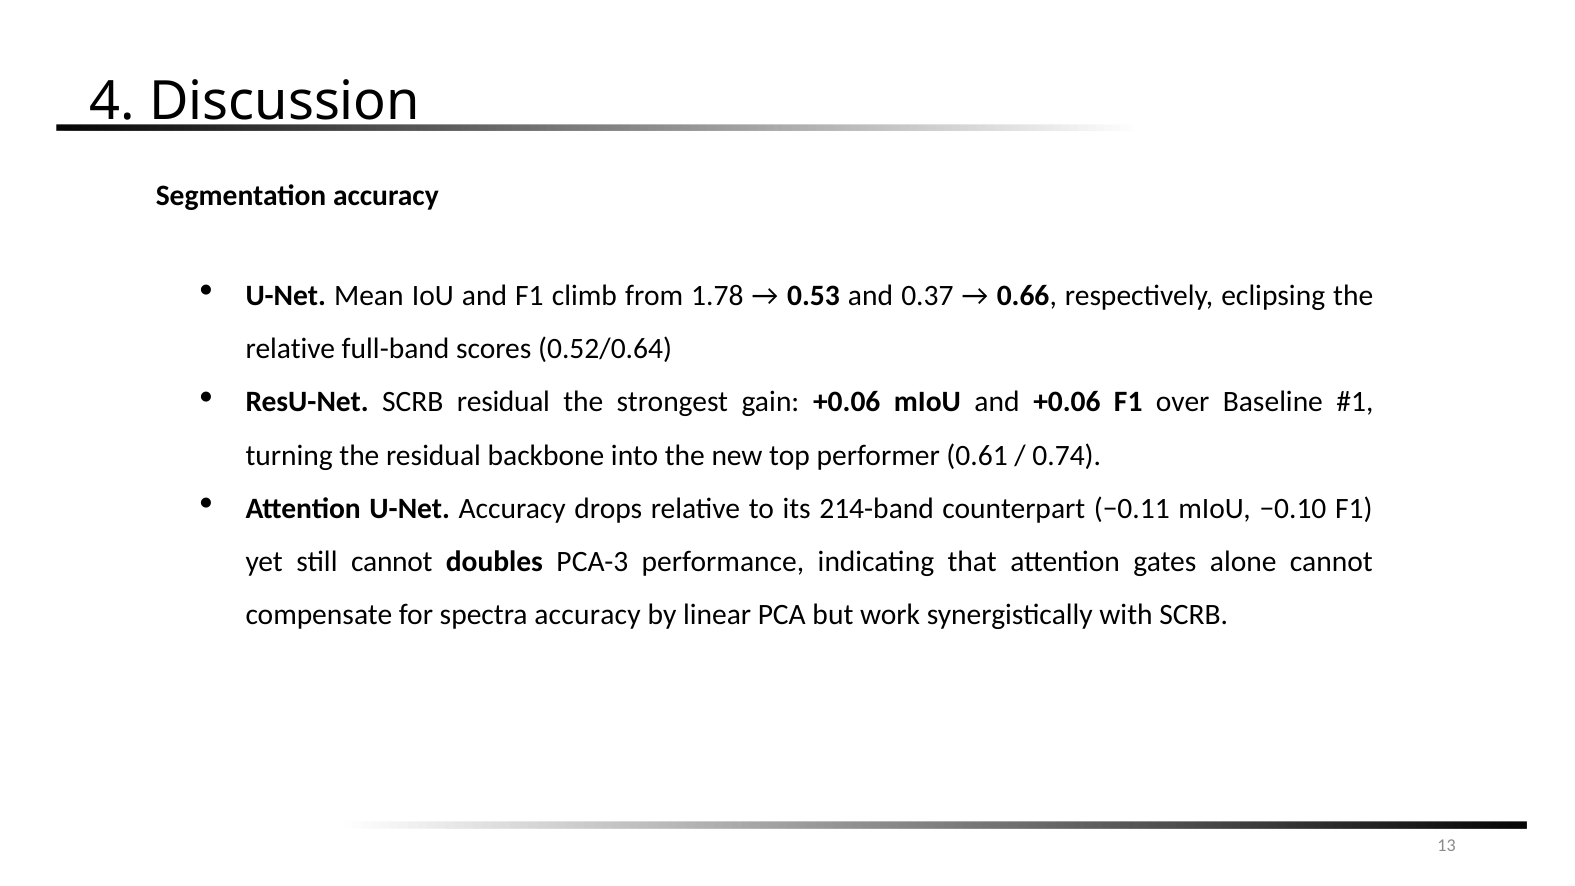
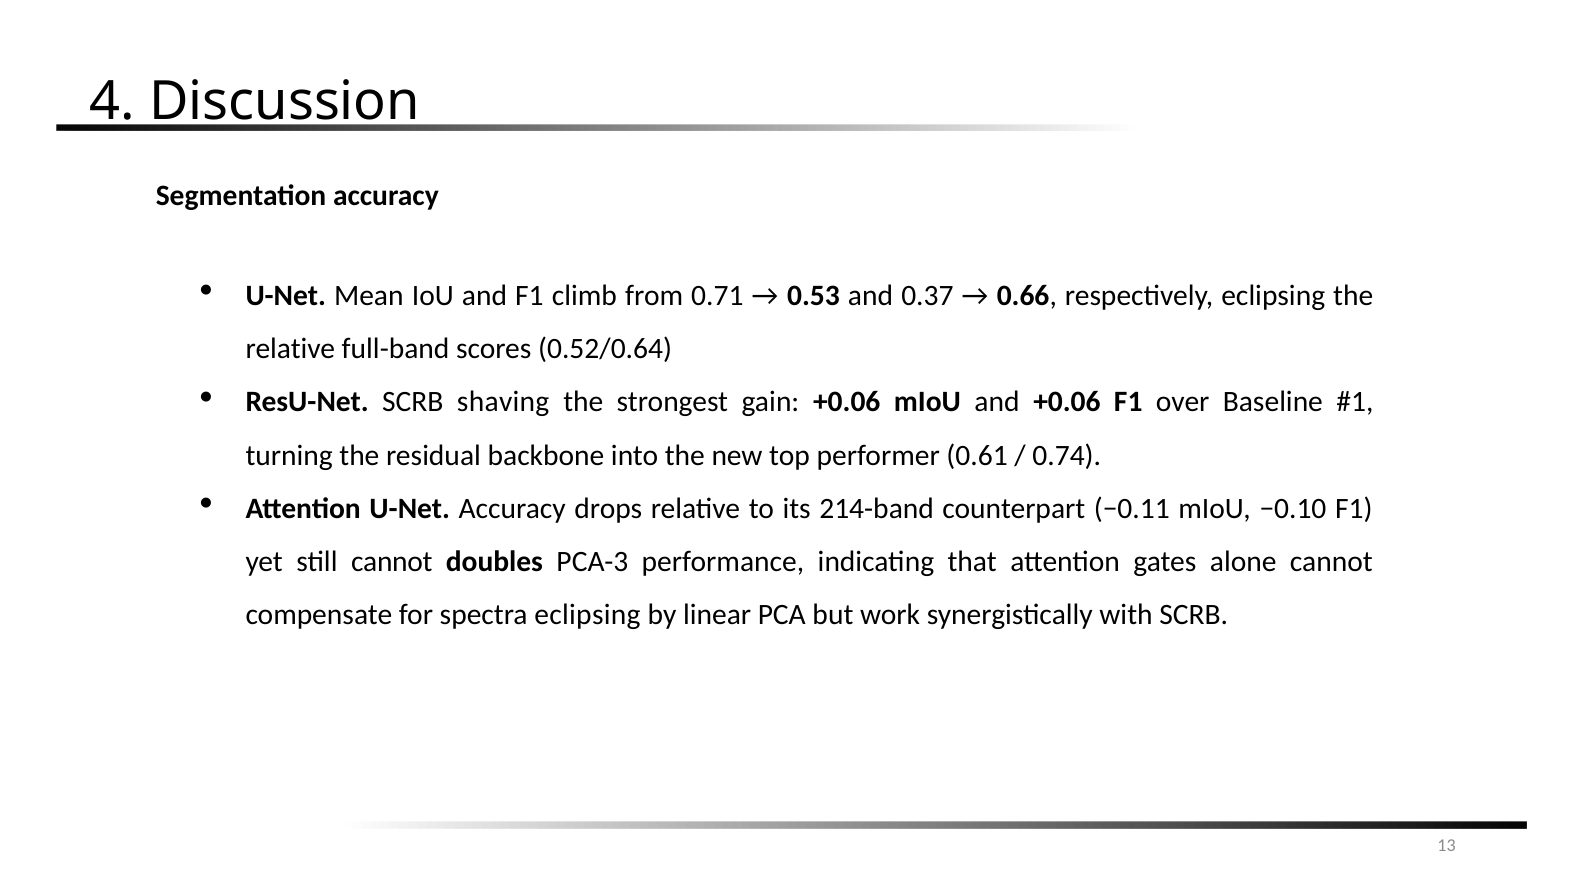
1.78: 1.78 -> 0.71 (717, 296)
SCRB residual: residual -> shaving (503, 402)
spectra accuracy: accuracy -> eclipsing (588, 615)
